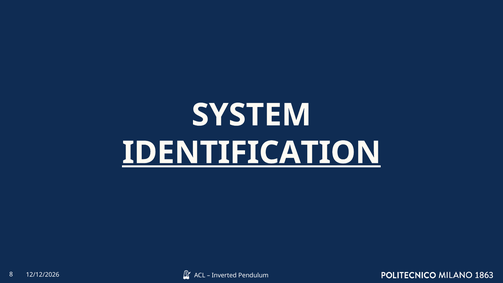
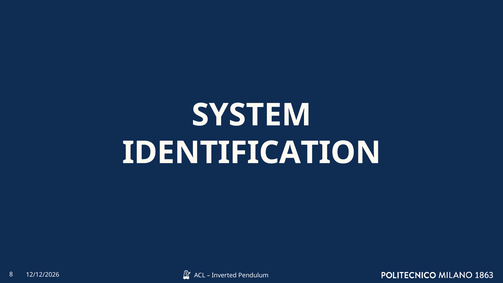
IDENTIFICATION underline: present -> none (252, 153)
